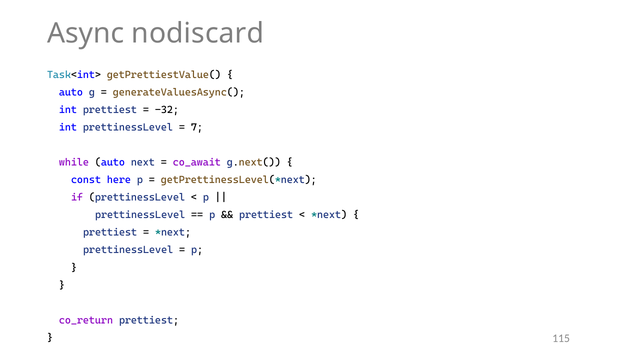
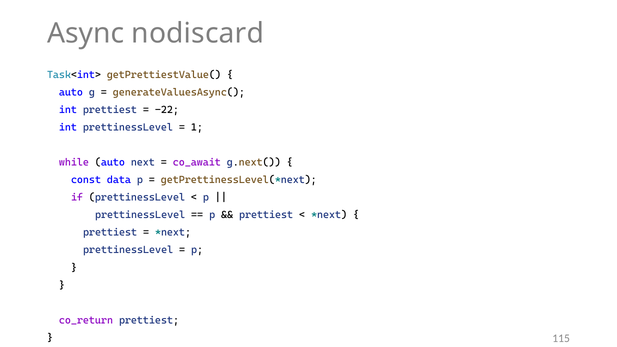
-32: -32 -> -22 (167, 110)
7: 7 -> 1 (197, 127)
here: here -> data (119, 180)
